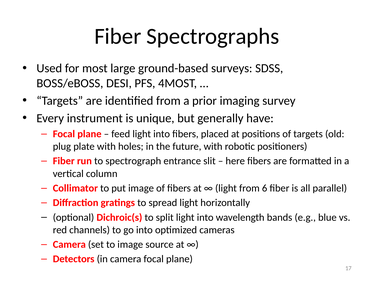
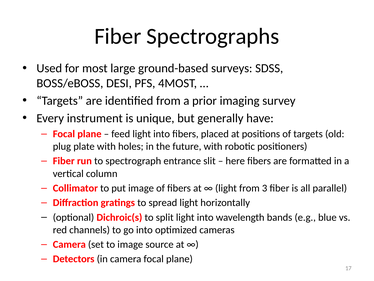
6: 6 -> 3 (265, 188)
